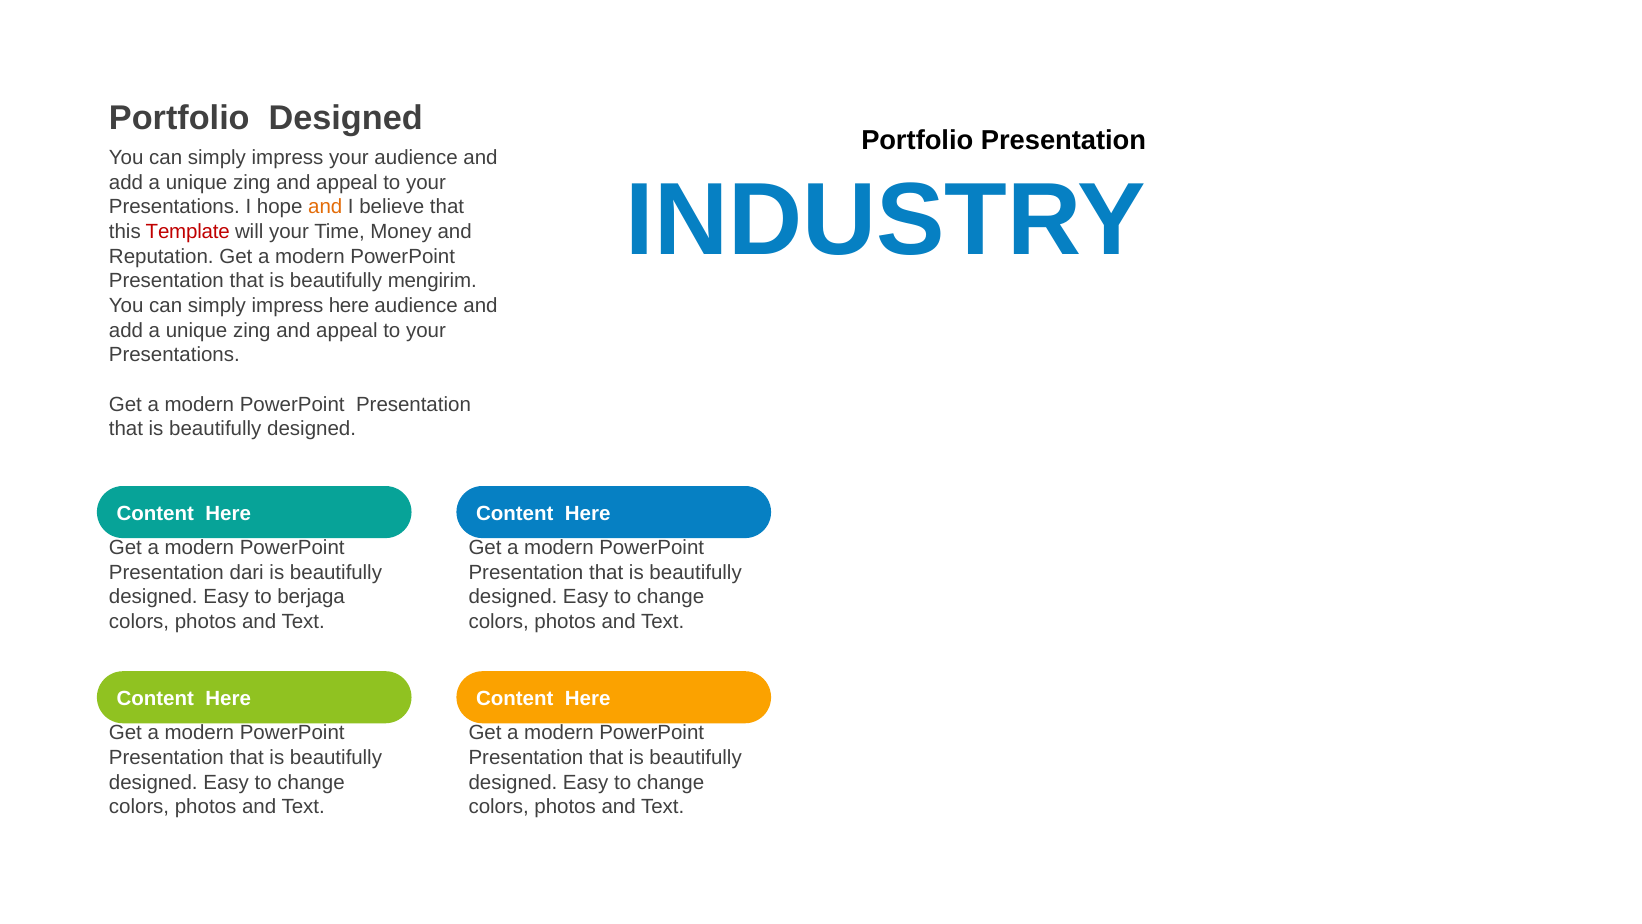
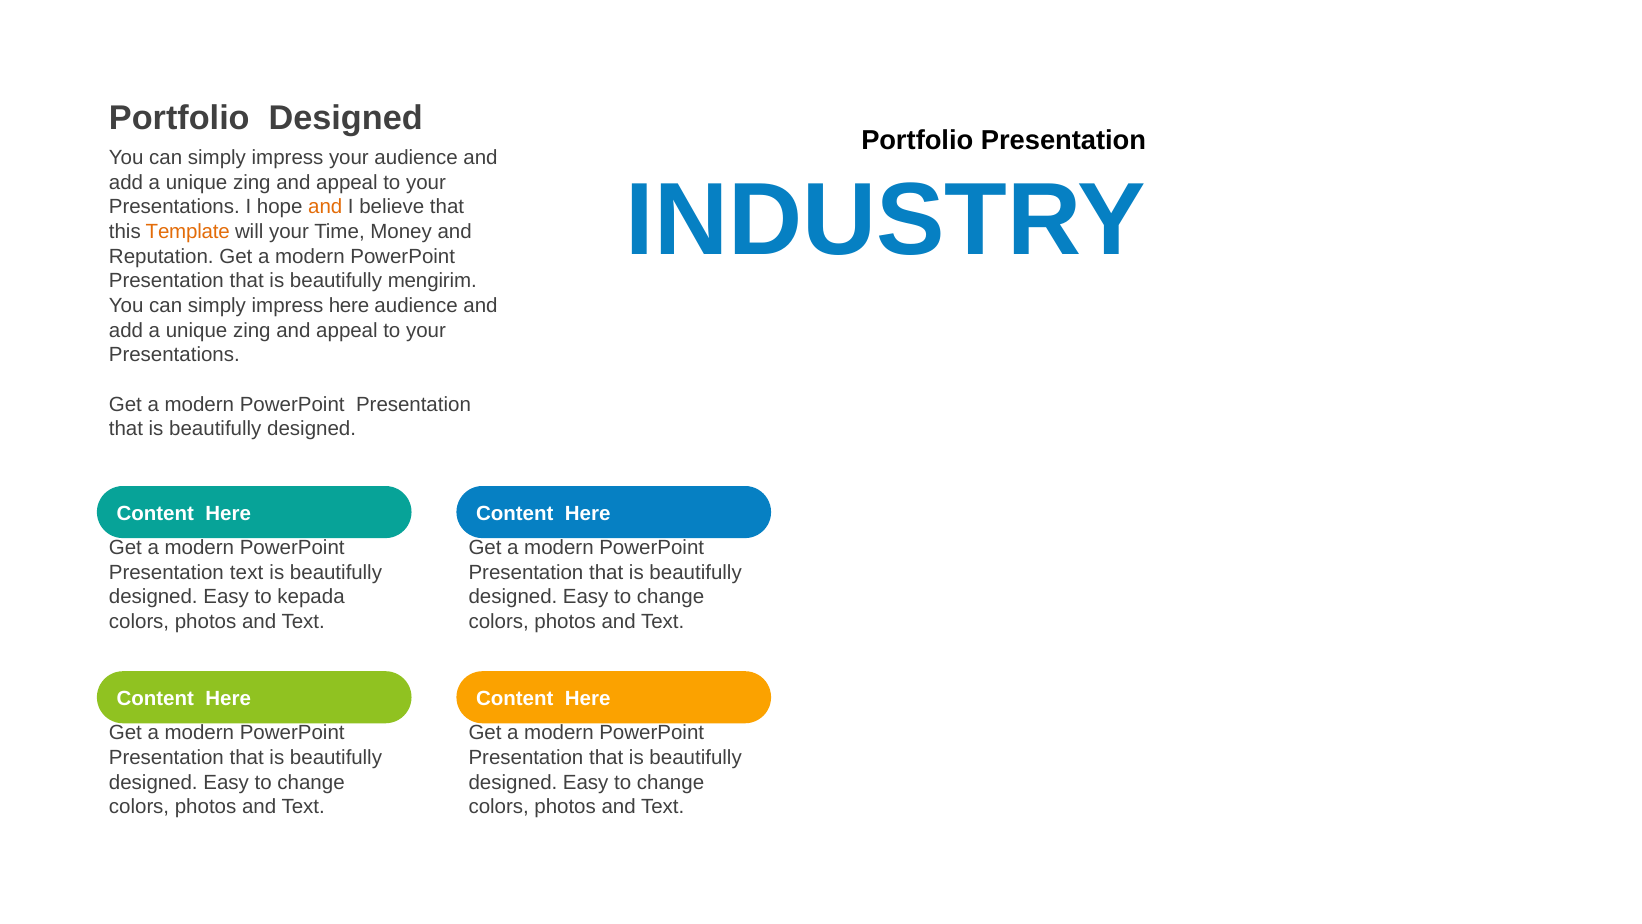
Template colour: red -> orange (188, 232)
Presentation dari: dari -> text (247, 572)
berjaga: berjaga -> kepada (311, 597)
